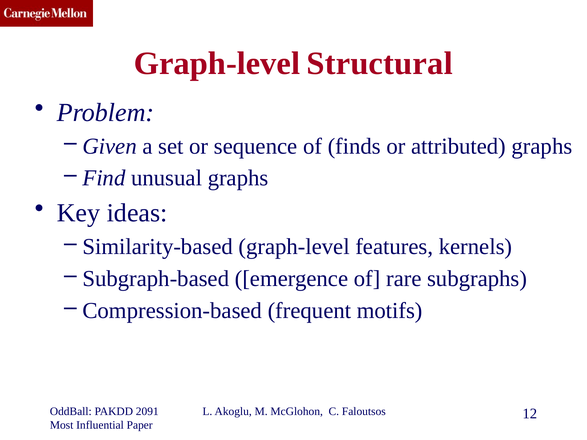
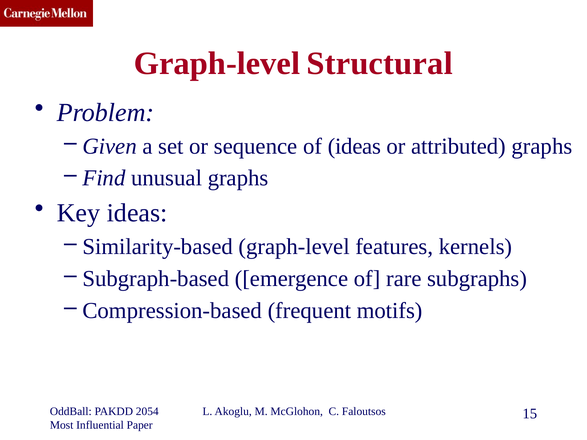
of finds: finds -> ideas (354, 146)
2091: 2091 -> 2054 (147, 412)
12: 12 -> 15 (530, 414)
